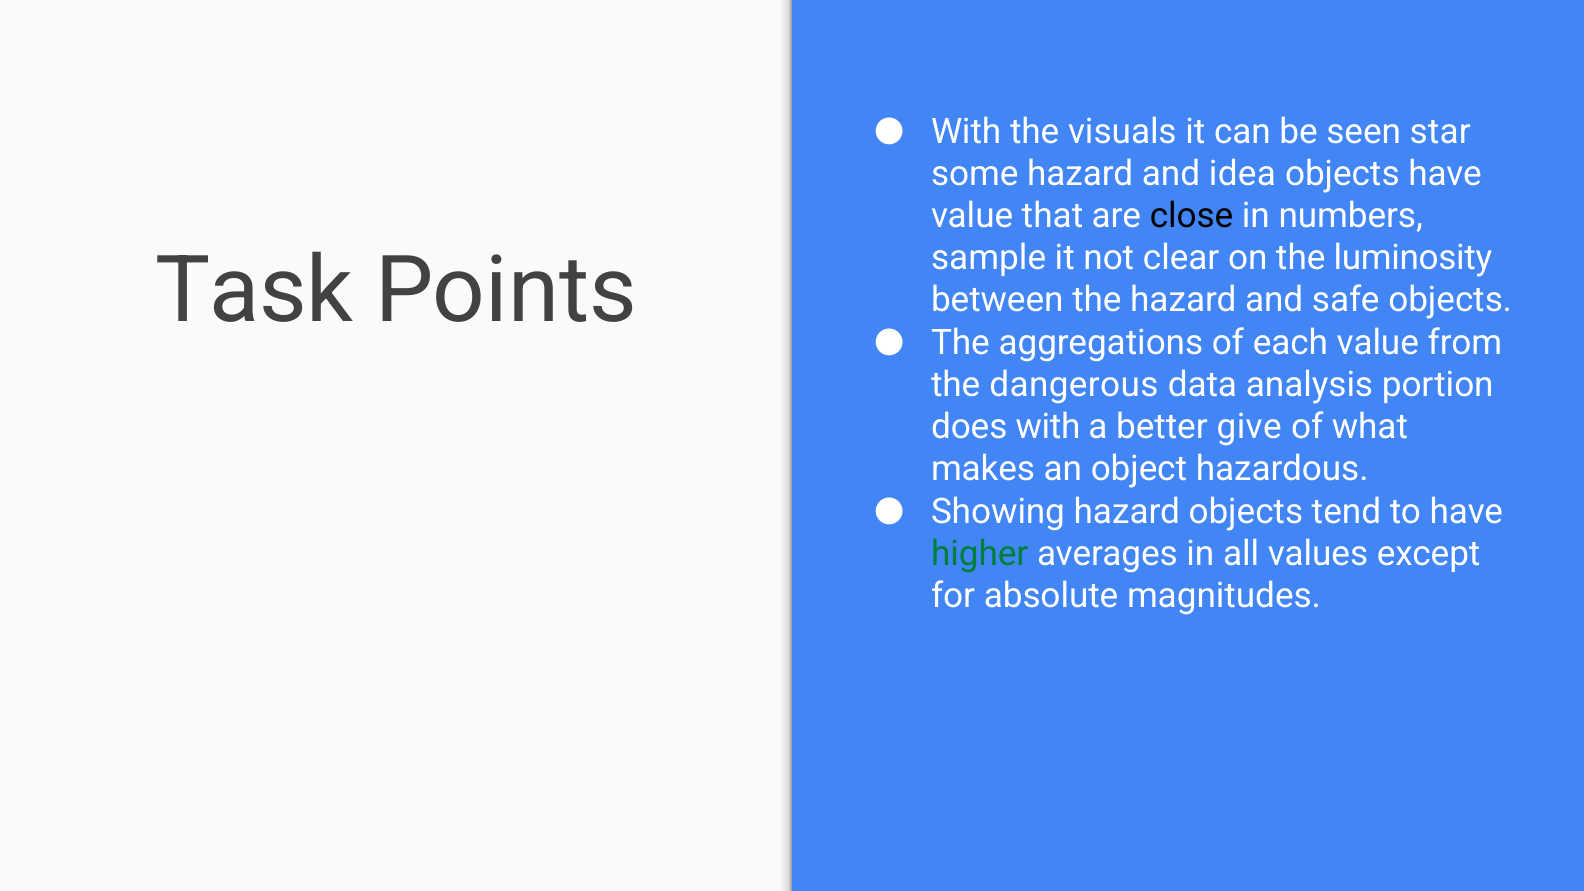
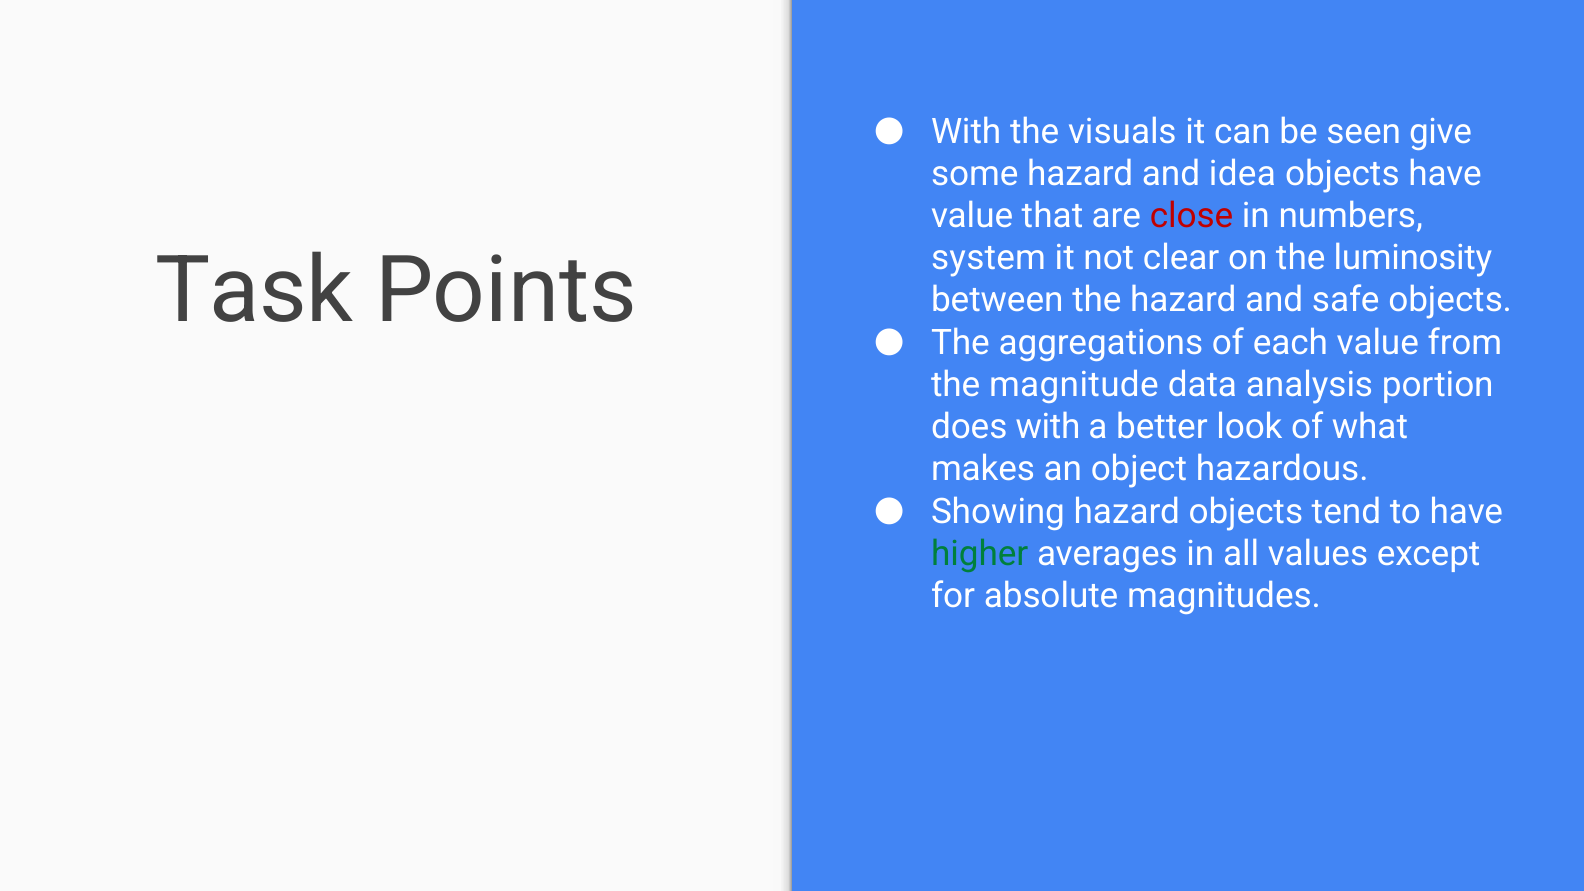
star: star -> give (1440, 131)
close colour: black -> red (1192, 216)
sample: sample -> system (989, 258)
dangerous: dangerous -> magnitude (1074, 385)
give: give -> look (1249, 427)
